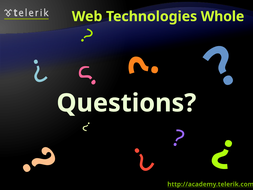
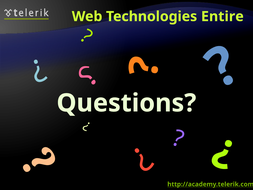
Whole: Whole -> Entire (222, 16)
